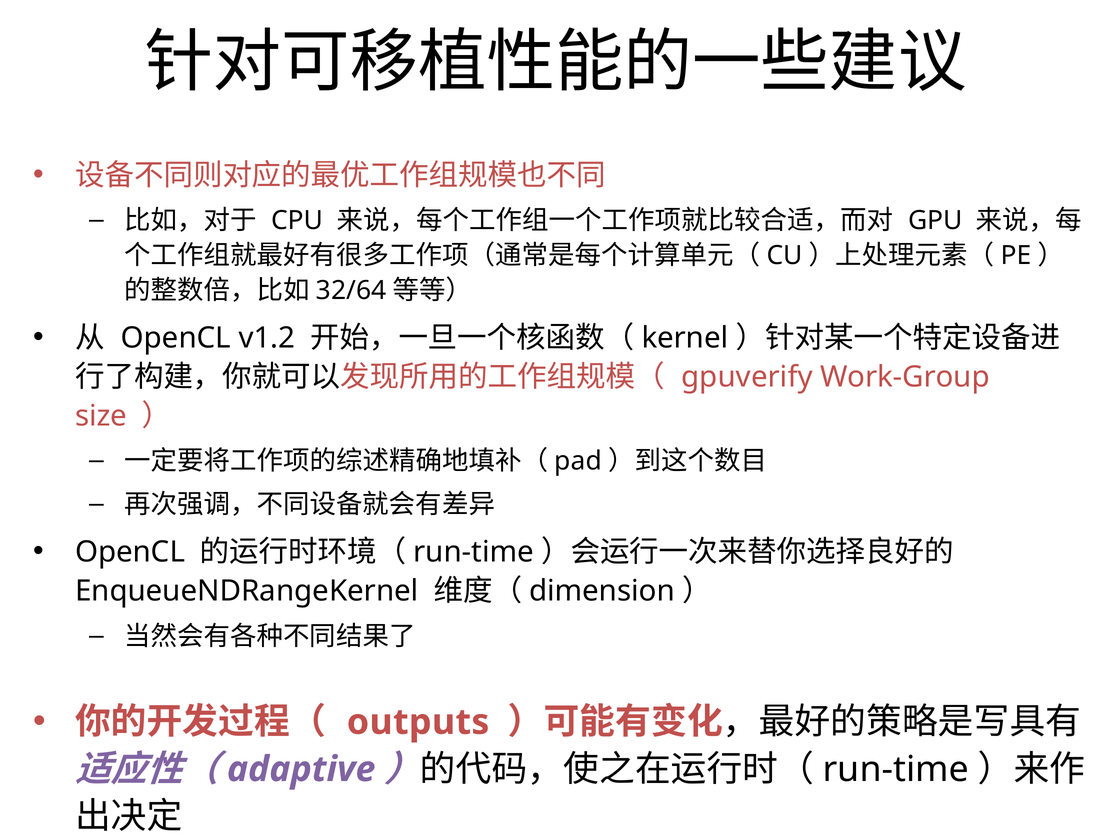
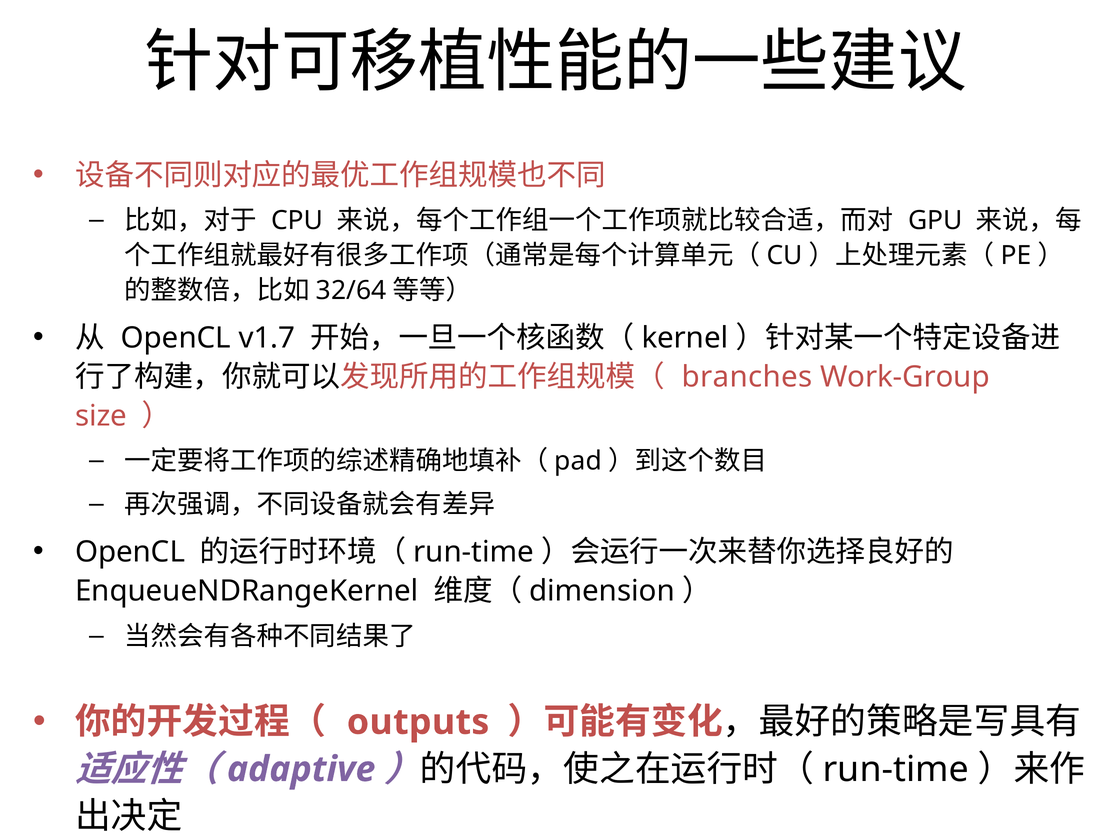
v1.2: v1.2 -> v1.7 (267, 338)
gpuverify: gpuverify -> branches (747, 377)
